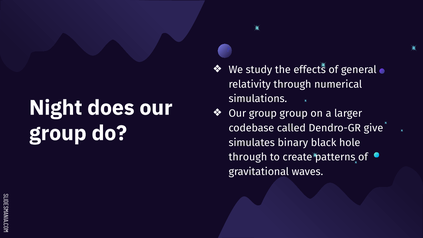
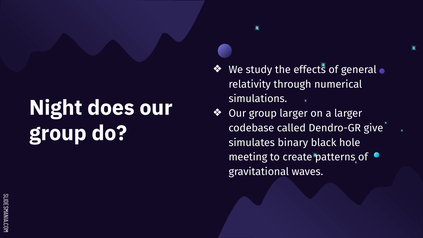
group group: group -> larger (294, 113)
through: through -> meeting (248, 157)
